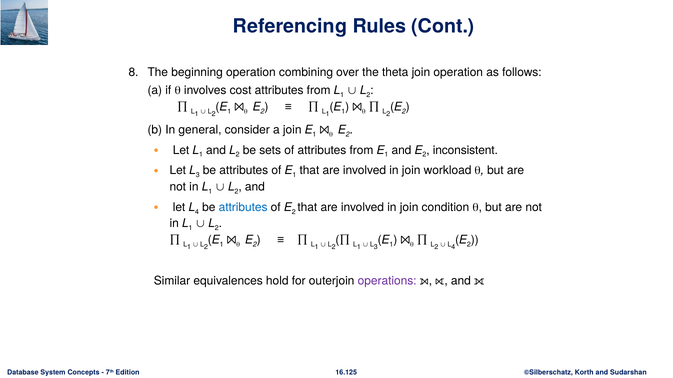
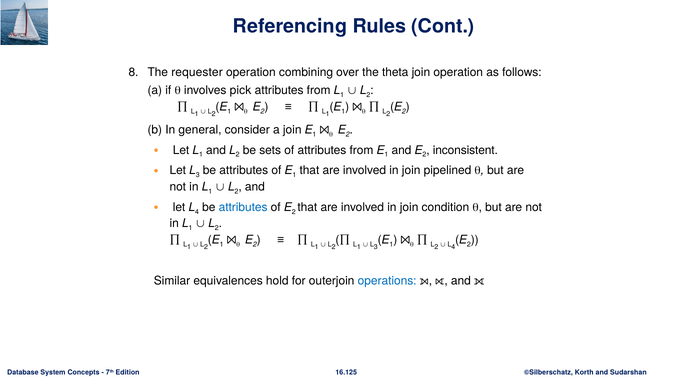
beginning: beginning -> requester (197, 72)
cost: cost -> pick (240, 91)
workload: workload -> pipelined (448, 171)
operations colour: purple -> blue (387, 281)
